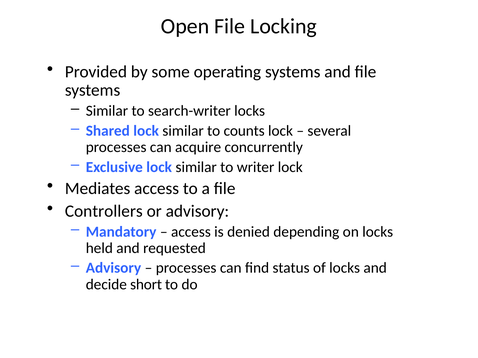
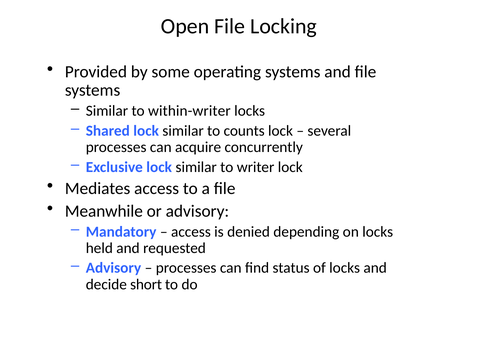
search-writer: search-writer -> within-writer (189, 111)
Controllers: Controllers -> Meanwhile (104, 211)
